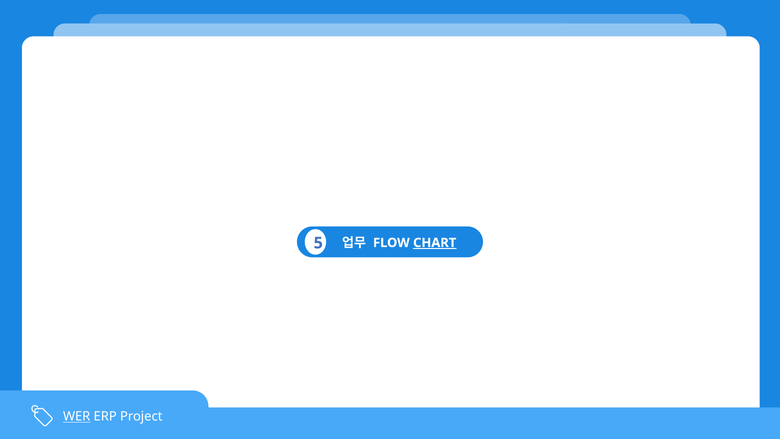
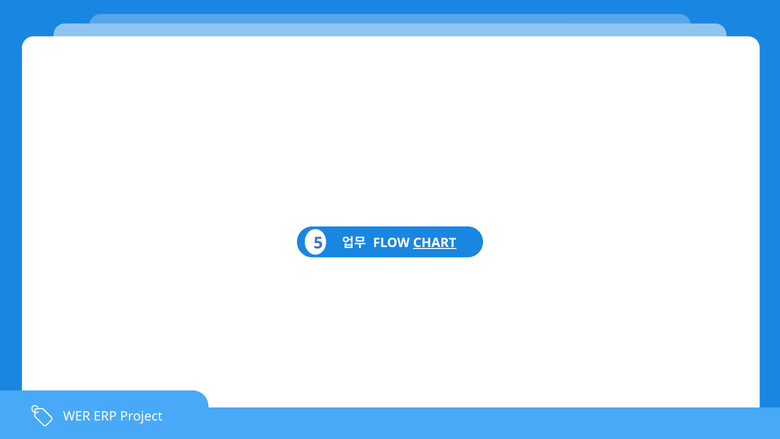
WER underline: present -> none (77, 416)
